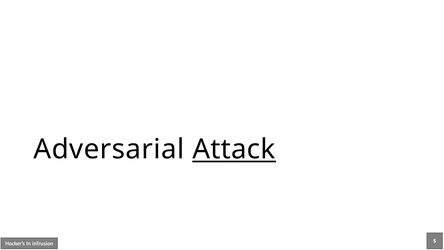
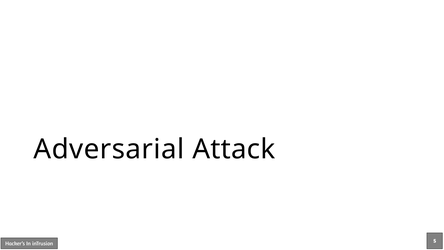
Attack underline: present -> none (234, 149)
